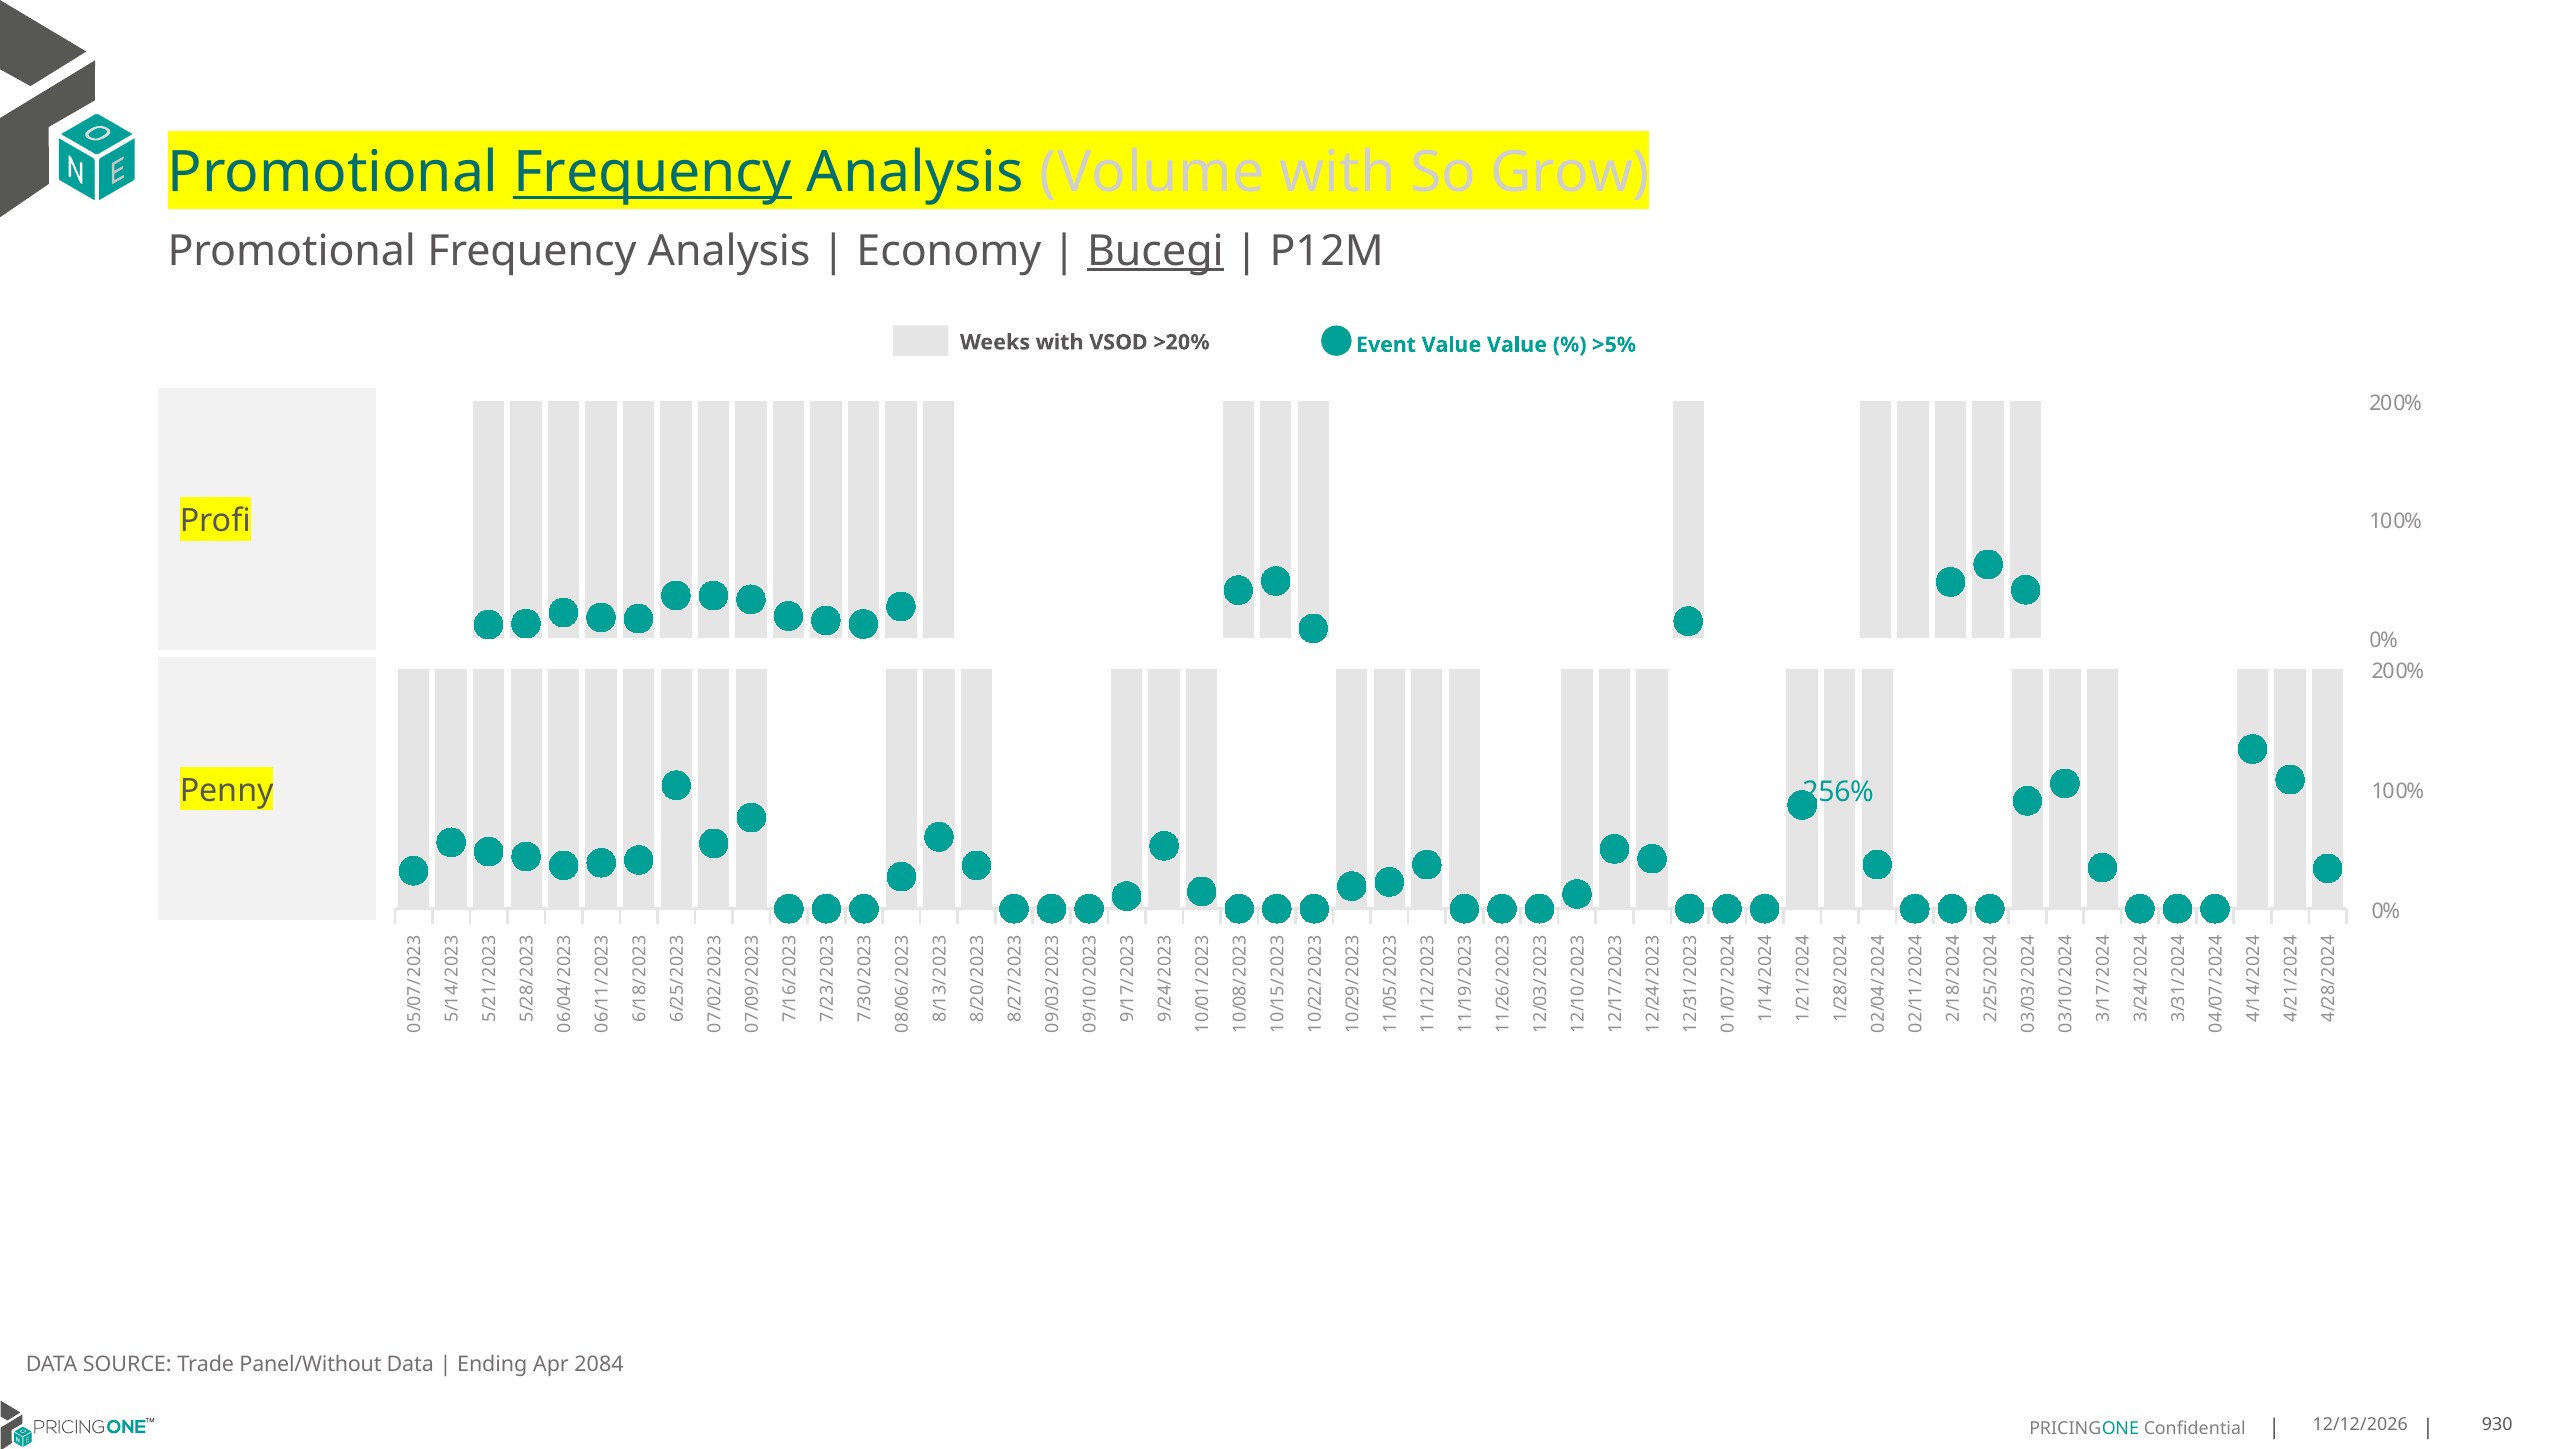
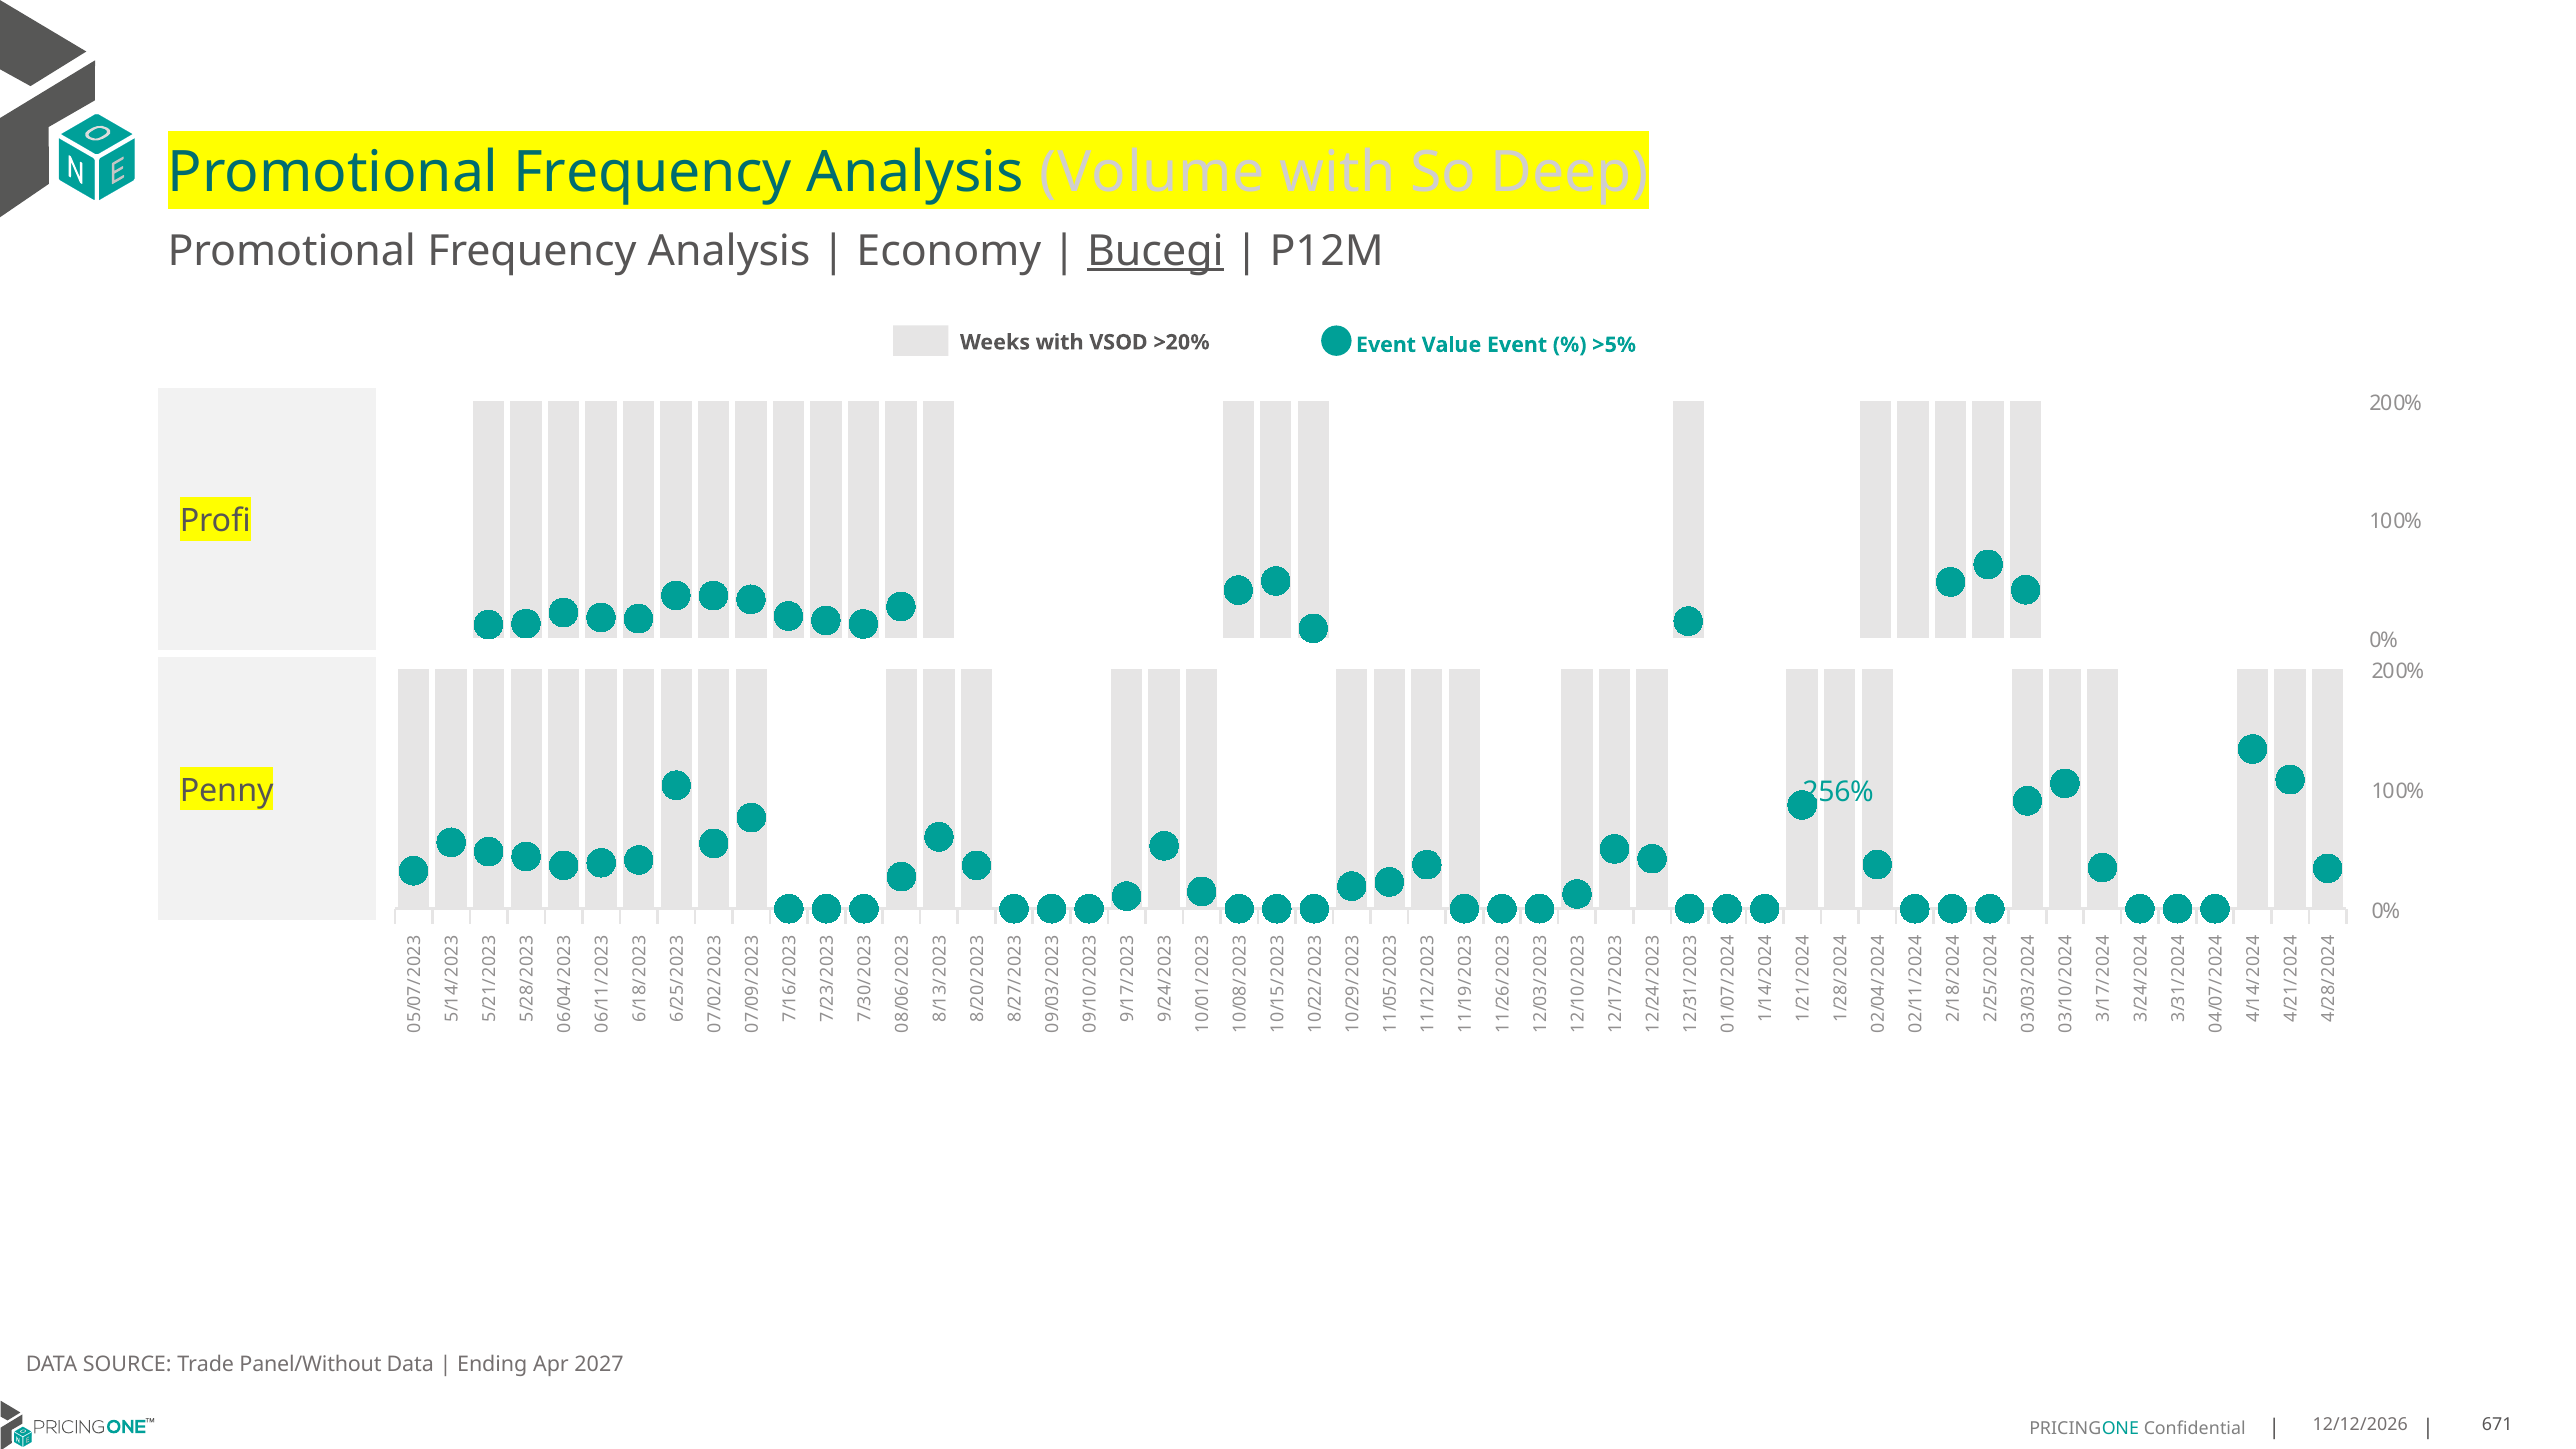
Frequency underline: present -> none (653, 173)
Grow: Grow -> Deep (1570, 173)
Value Value: Value -> Event (1517, 345)
2084: 2084 -> 2027 (599, 1365)
930: 930 -> 671 (2497, 1425)
